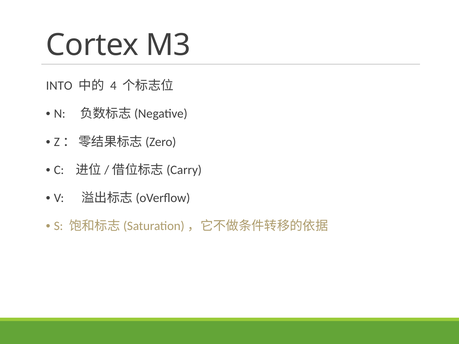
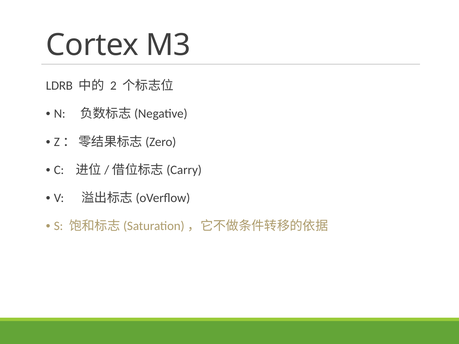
INTO: INTO -> LDRB (59, 86)
4: 4 -> 2 (113, 86)
